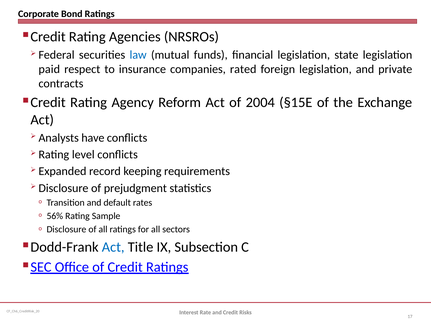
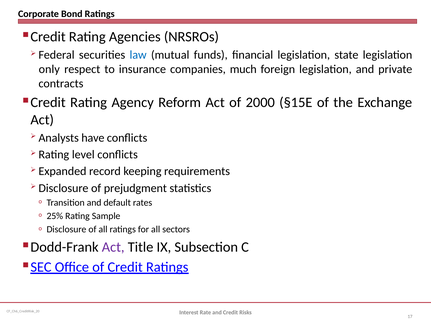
paid: paid -> only (49, 69)
rated: rated -> much (243, 69)
2004: 2004 -> 2000 (260, 103)
56%: 56% -> 25% (55, 216)
Act colour: blue -> purple (113, 247)
